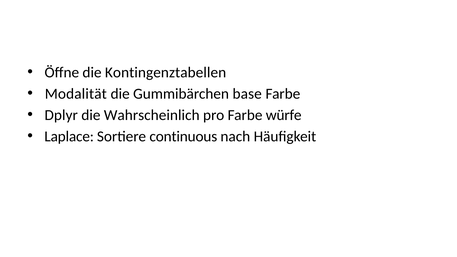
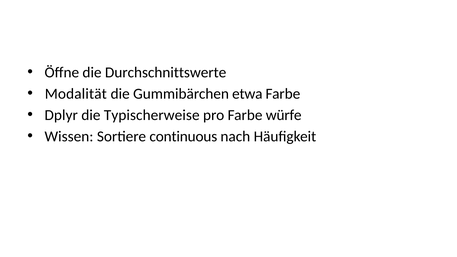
Kontingenztabellen: Kontingenztabellen -> Durchschnittswerte (166, 72)
base: base -> etwa (247, 94)
Wahrscheinlich: Wahrscheinlich -> Typischerweise (152, 115)
Laplace: Laplace -> Wissen (69, 136)
